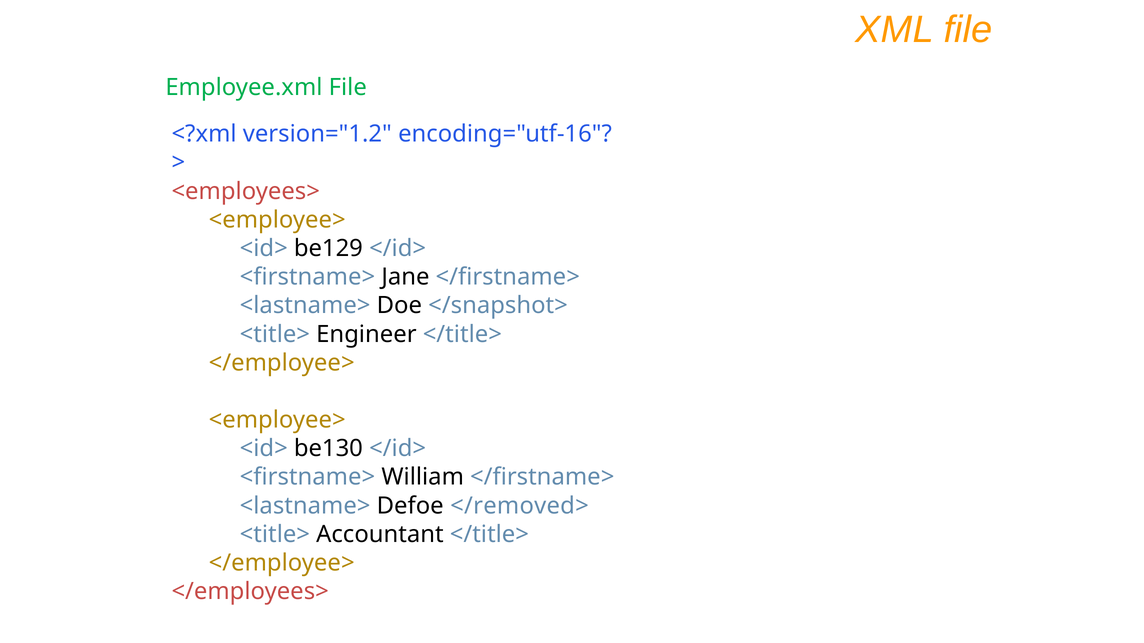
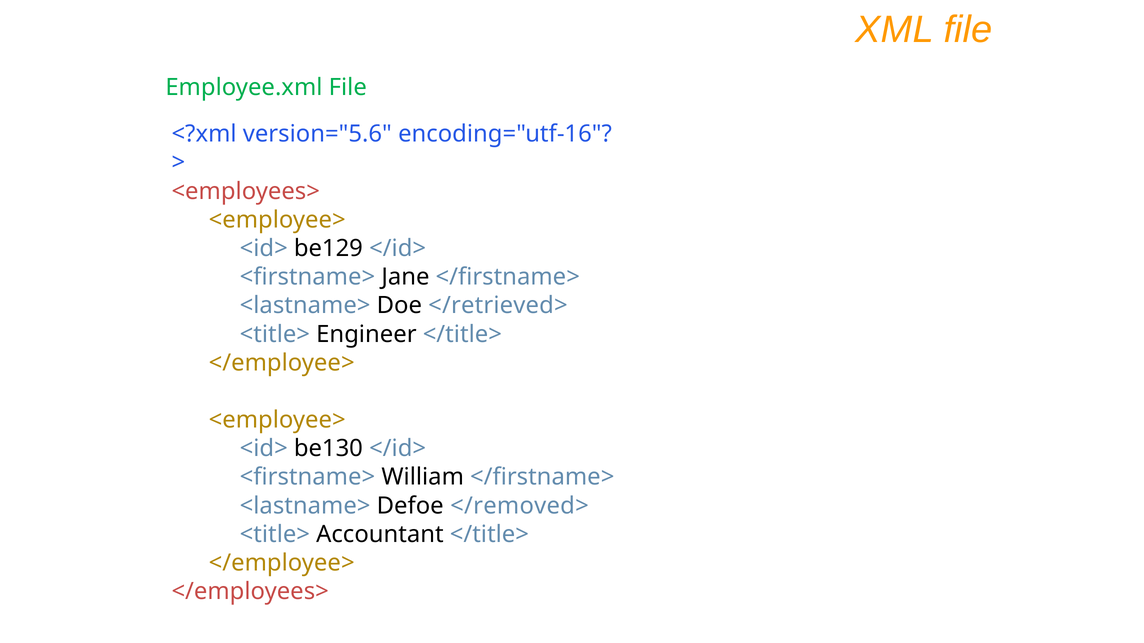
version="1.2: version="1.2 -> version="5.6 (317, 134)
</snapshot>: </snapshot> -> </retrieved> (498, 306)
